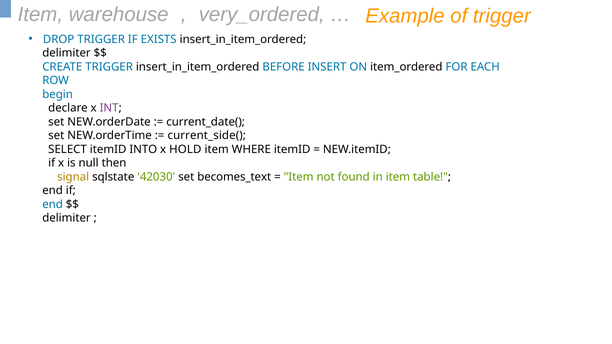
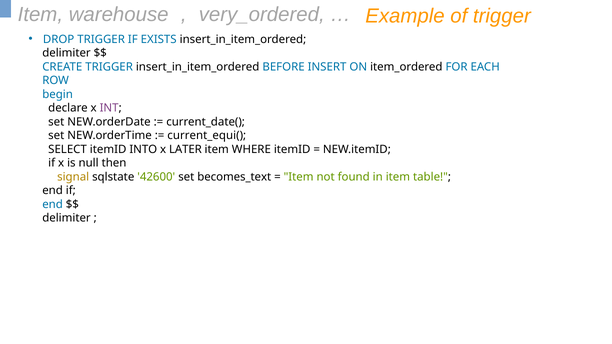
current_side(: current_side( -> current_equi( (207, 136)
HOLD: HOLD -> LATER (185, 149)
42030: 42030 -> 42600 (156, 177)
